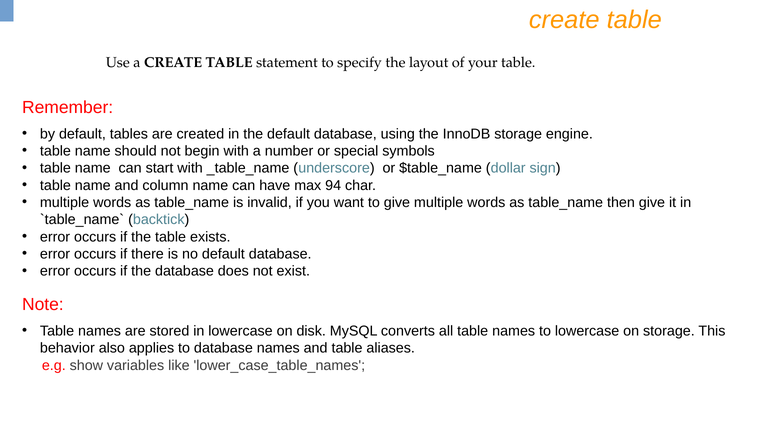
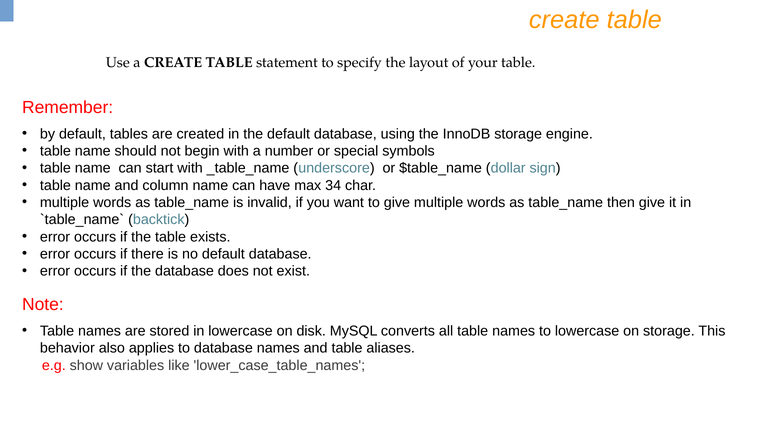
94: 94 -> 34 (333, 185)
